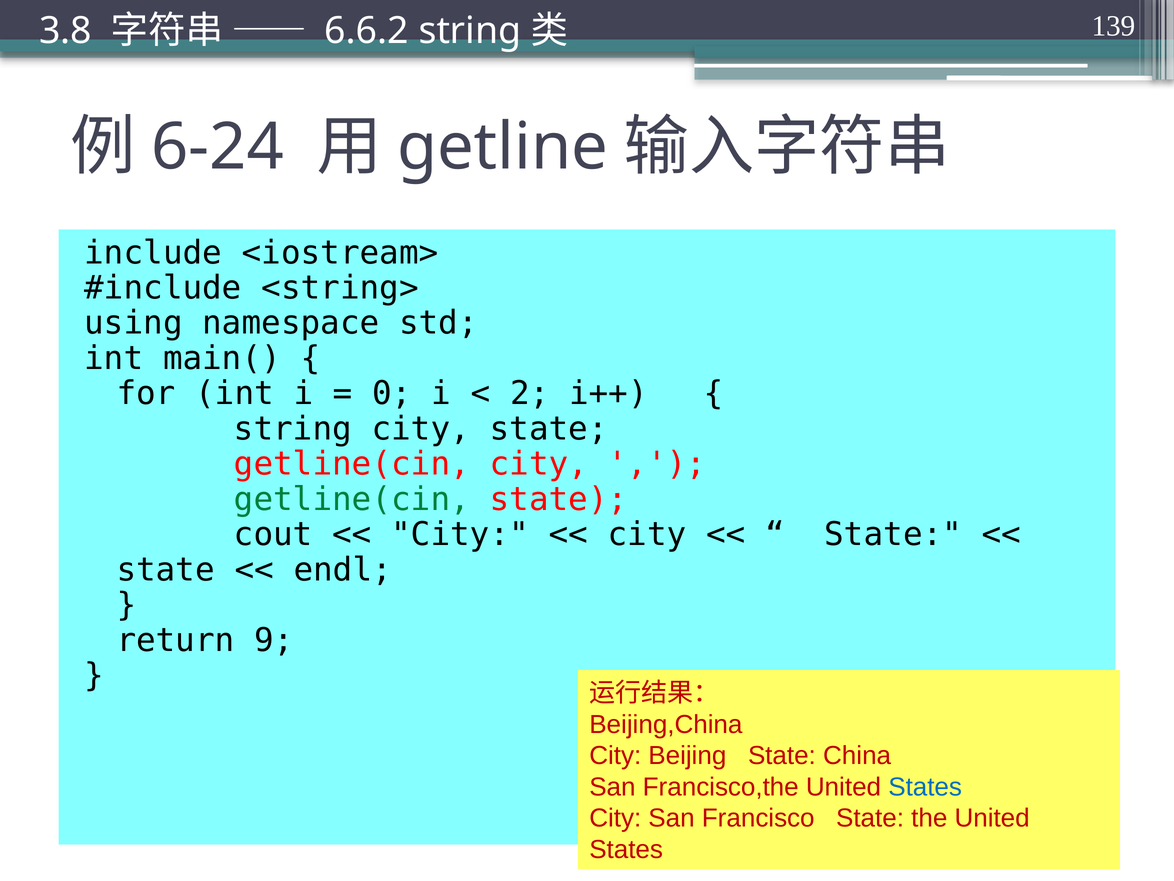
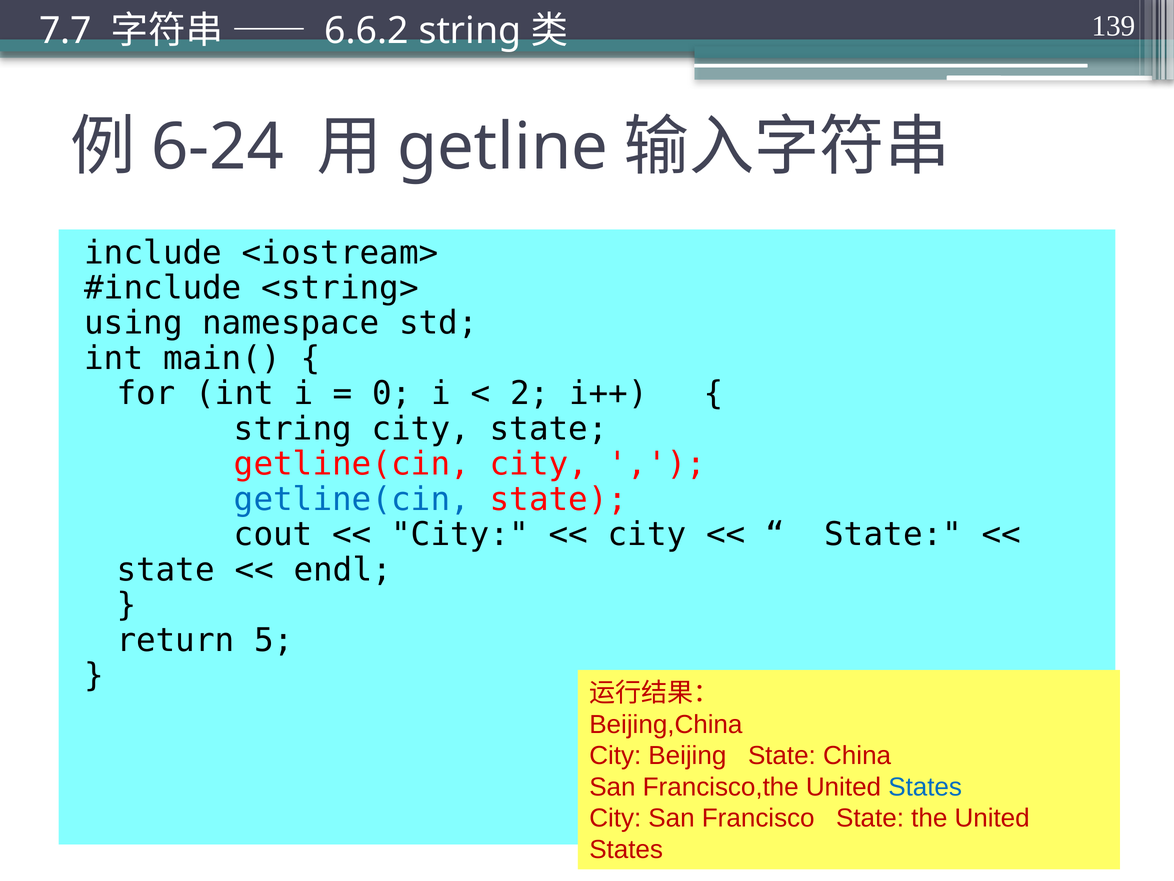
3.8: 3.8 -> 7.7 (65, 31)
getline(cin colour: green -> blue (352, 499)
9: 9 -> 5 (274, 640)
